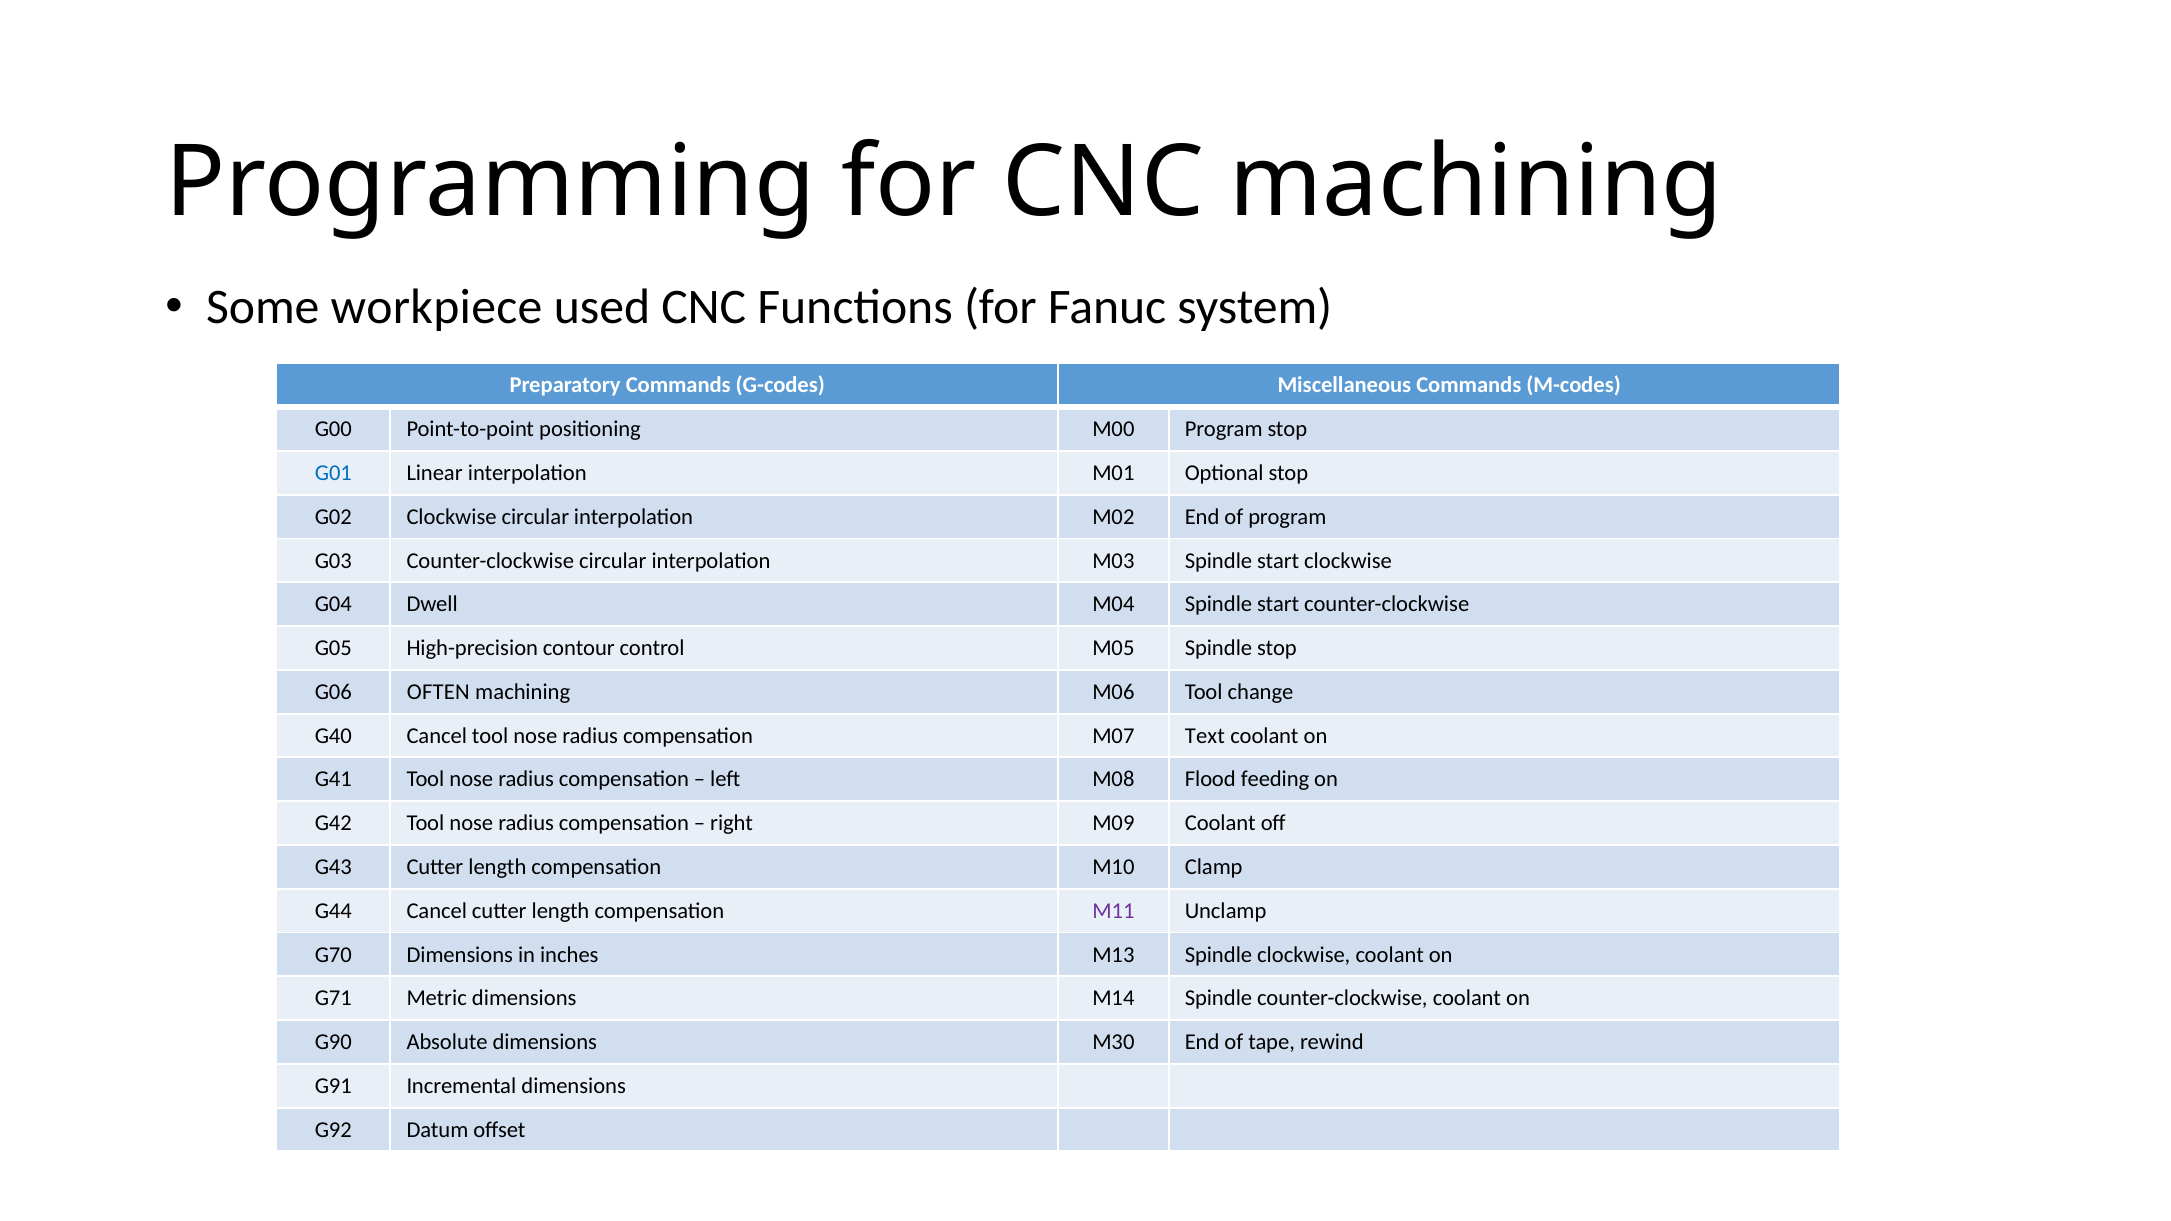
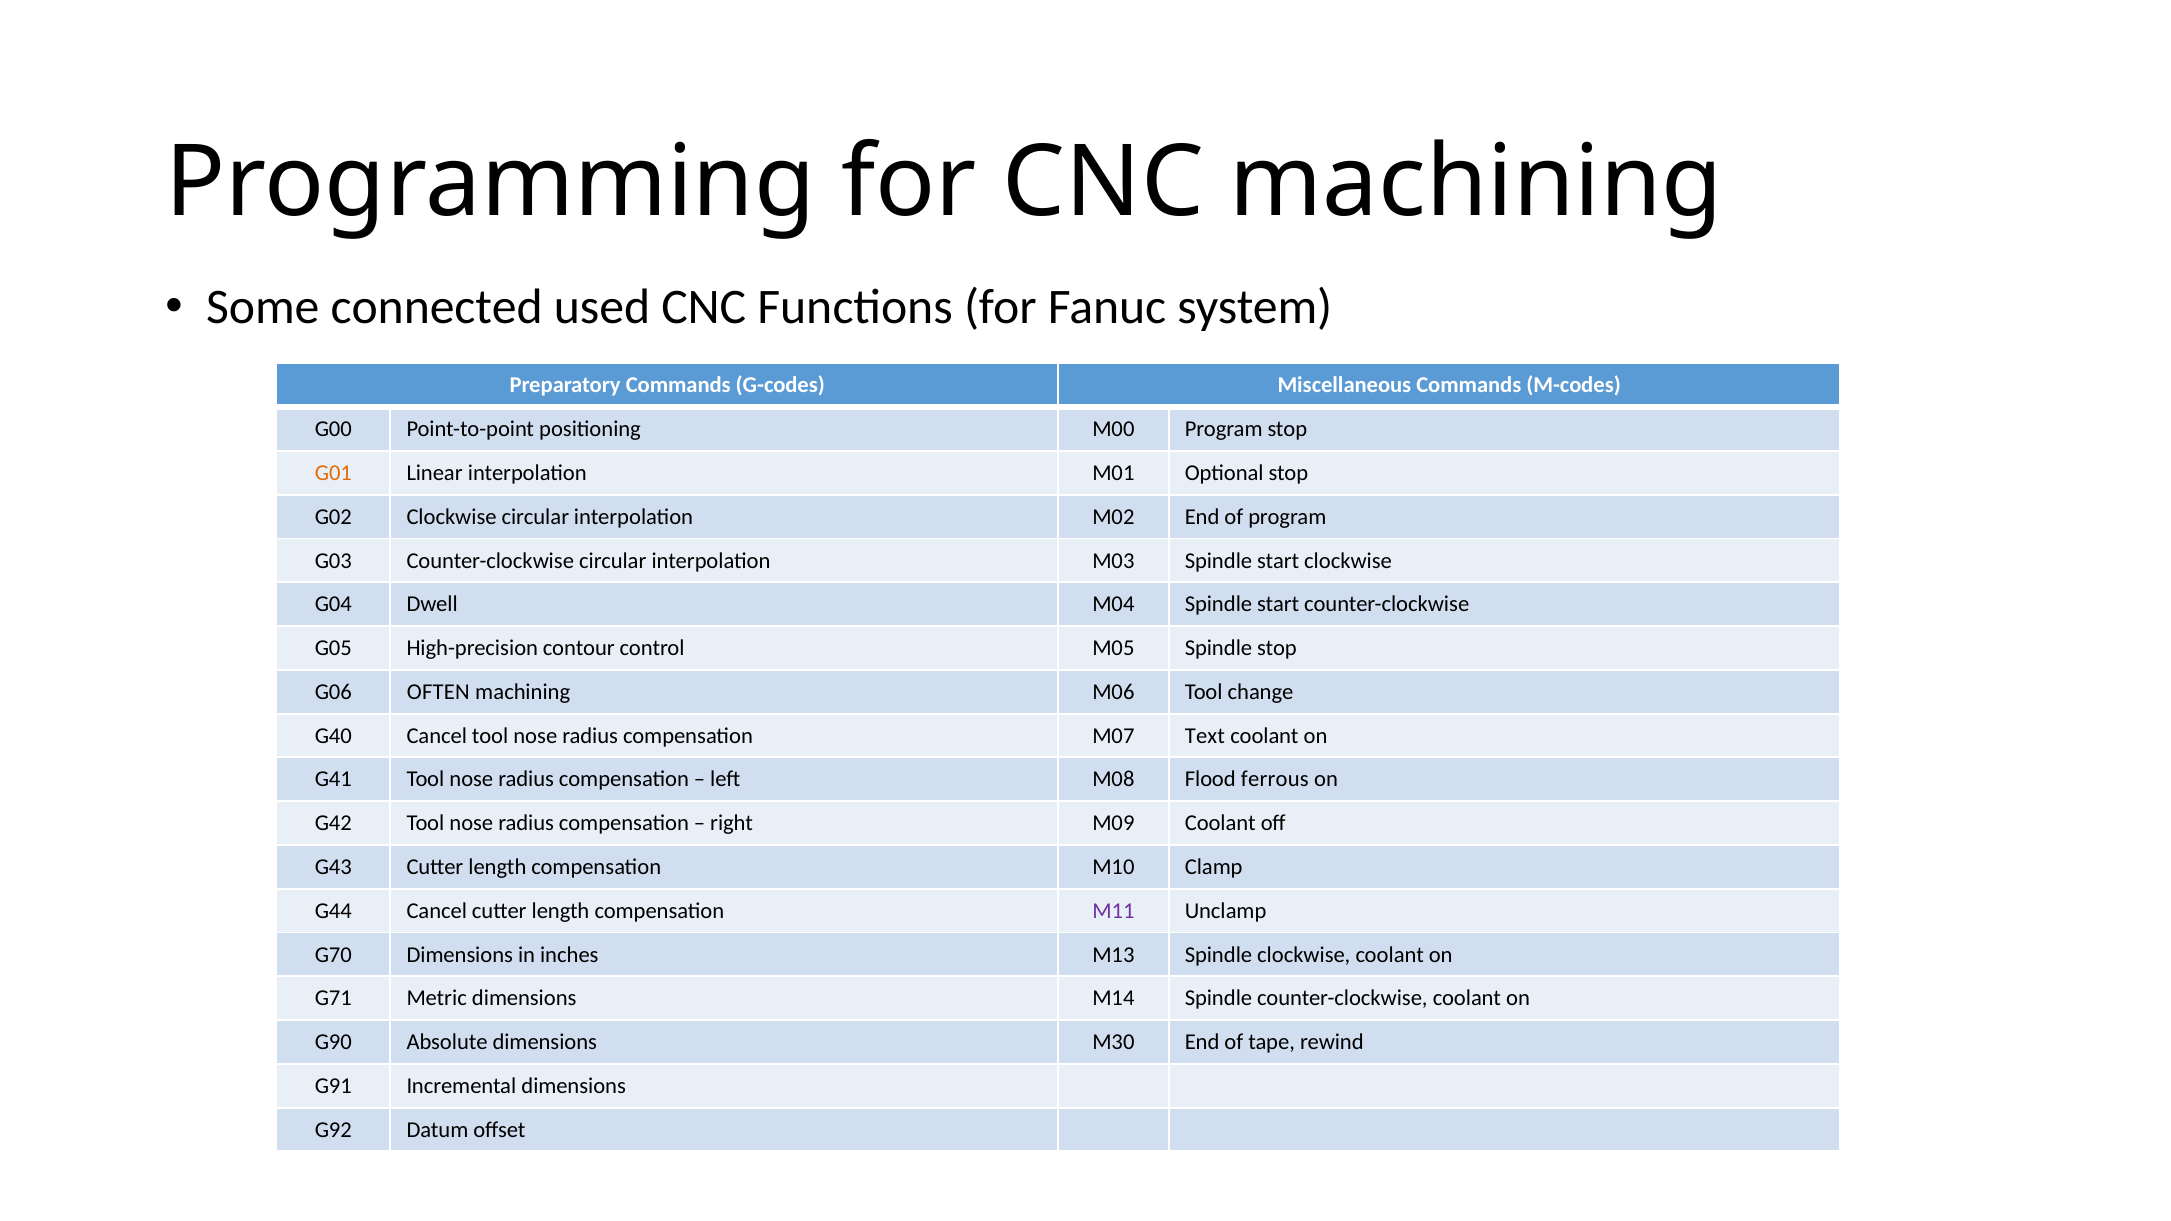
workpiece: workpiece -> connected (437, 307)
G01 colour: blue -> orange (333, 473)
feeding: feeding -> ferrous (1275, 780)
